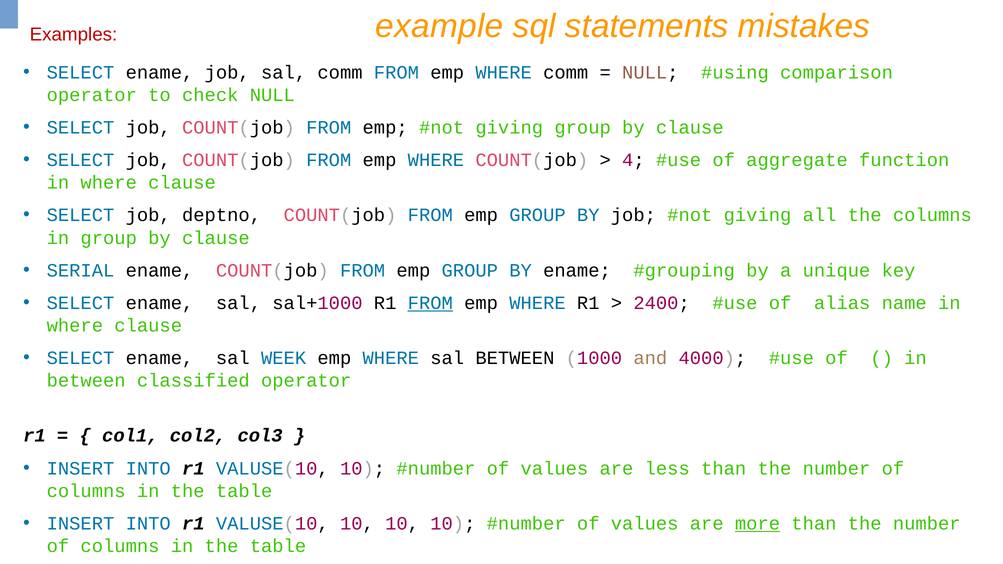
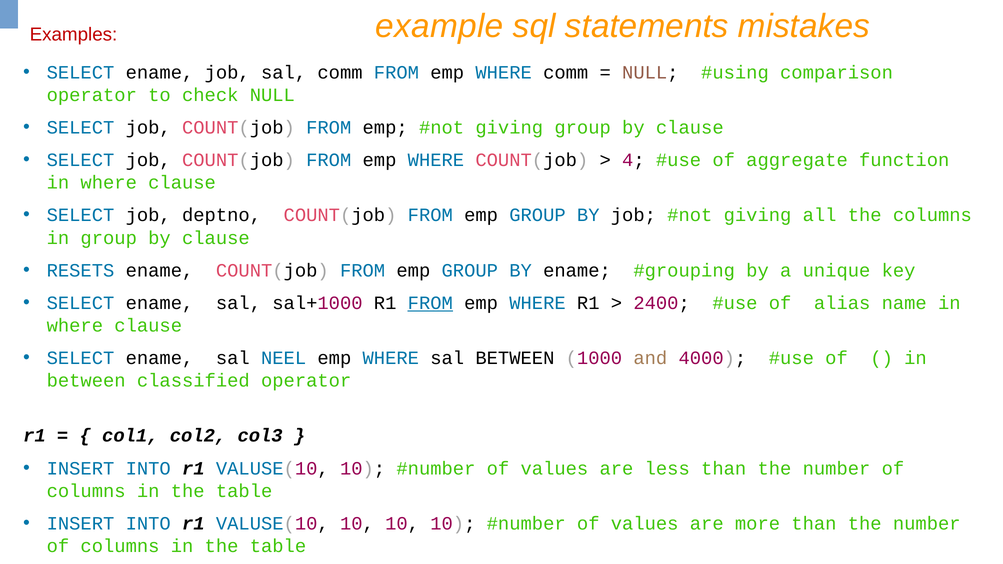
SERIAL: SERIAL -> RESETS (80, 270)
WEEK: WEEK -> NEEL (284, 358)
more underline: present -> none (758, 524)
